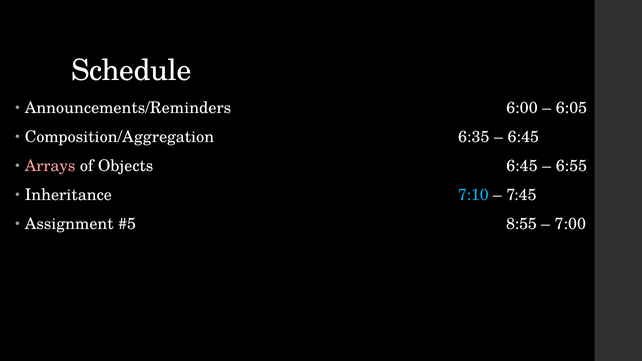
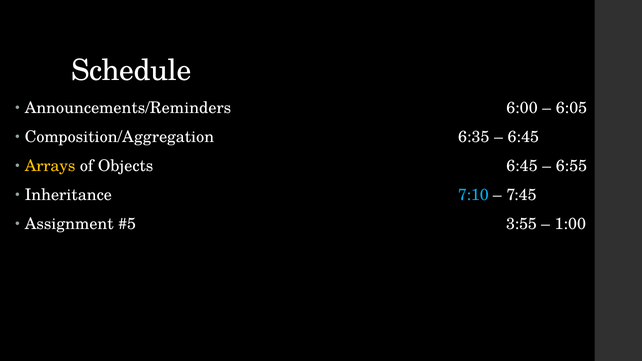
Arrays colour: pink -> yellow (50, 166)
8:55: 8:55 -> 3:55 (521, 224)
7:00: 7:00 -> 1:00 (570, 224)
